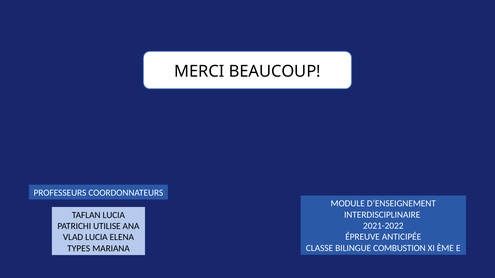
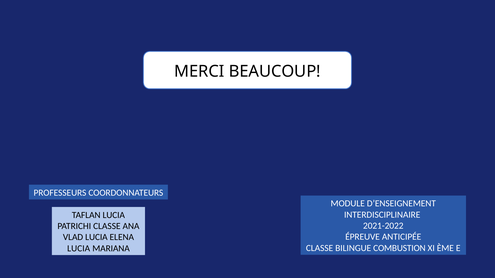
PATRICHI UTILISE: UTILISE -> CLASSE (107, 226)
TYPES: TYPES -> LUCIA (79, 249)
